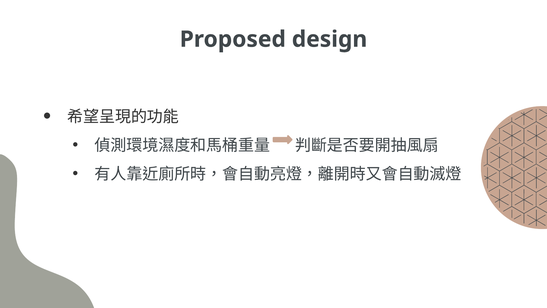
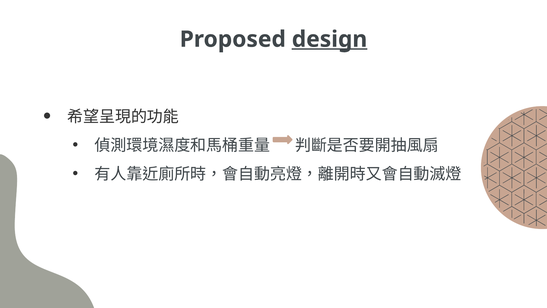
design underline: none -> present (329, 39)
